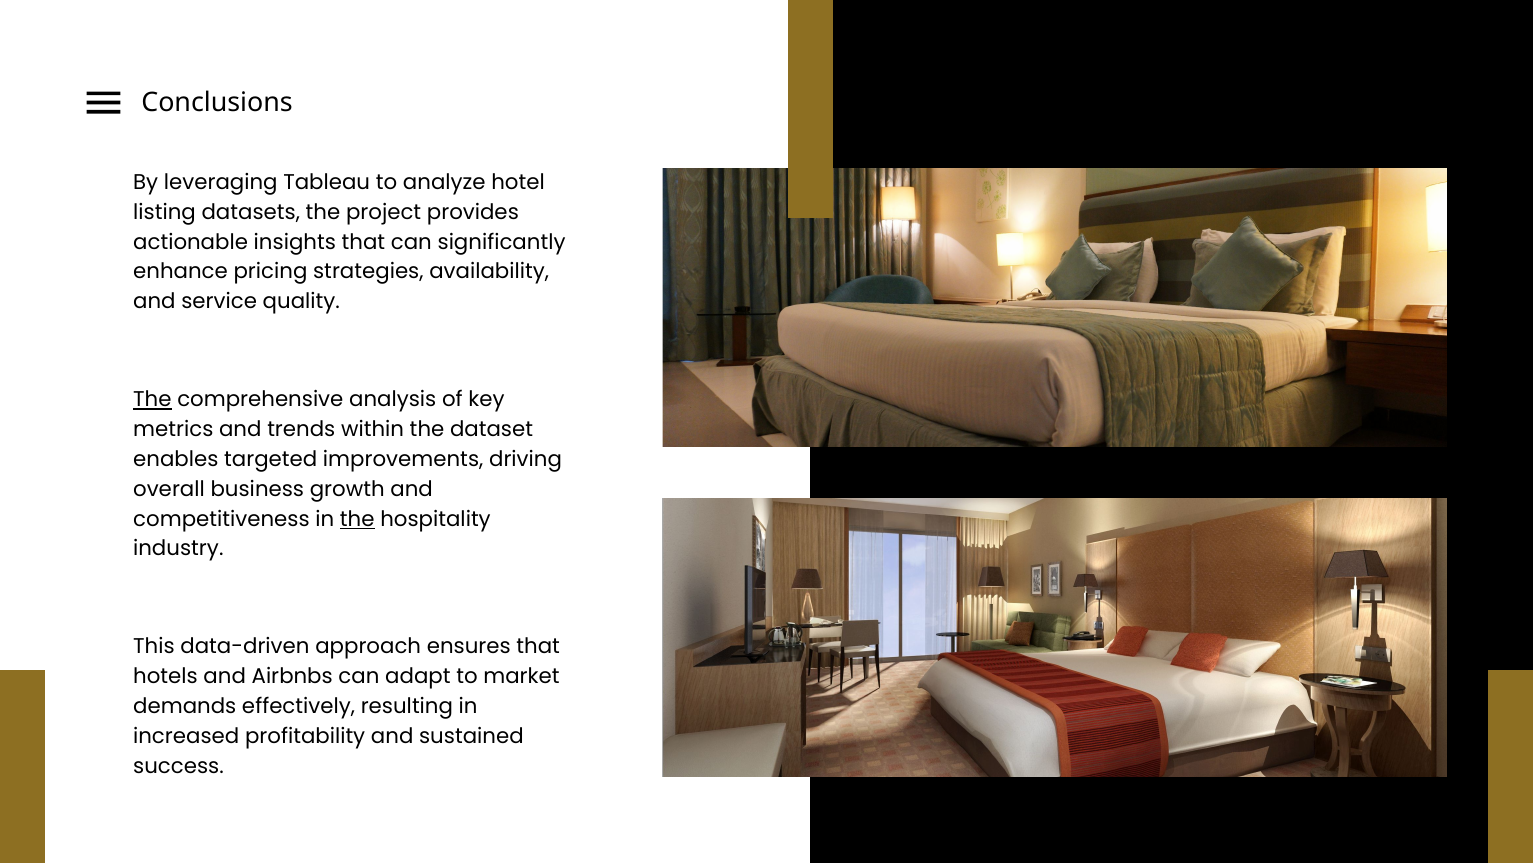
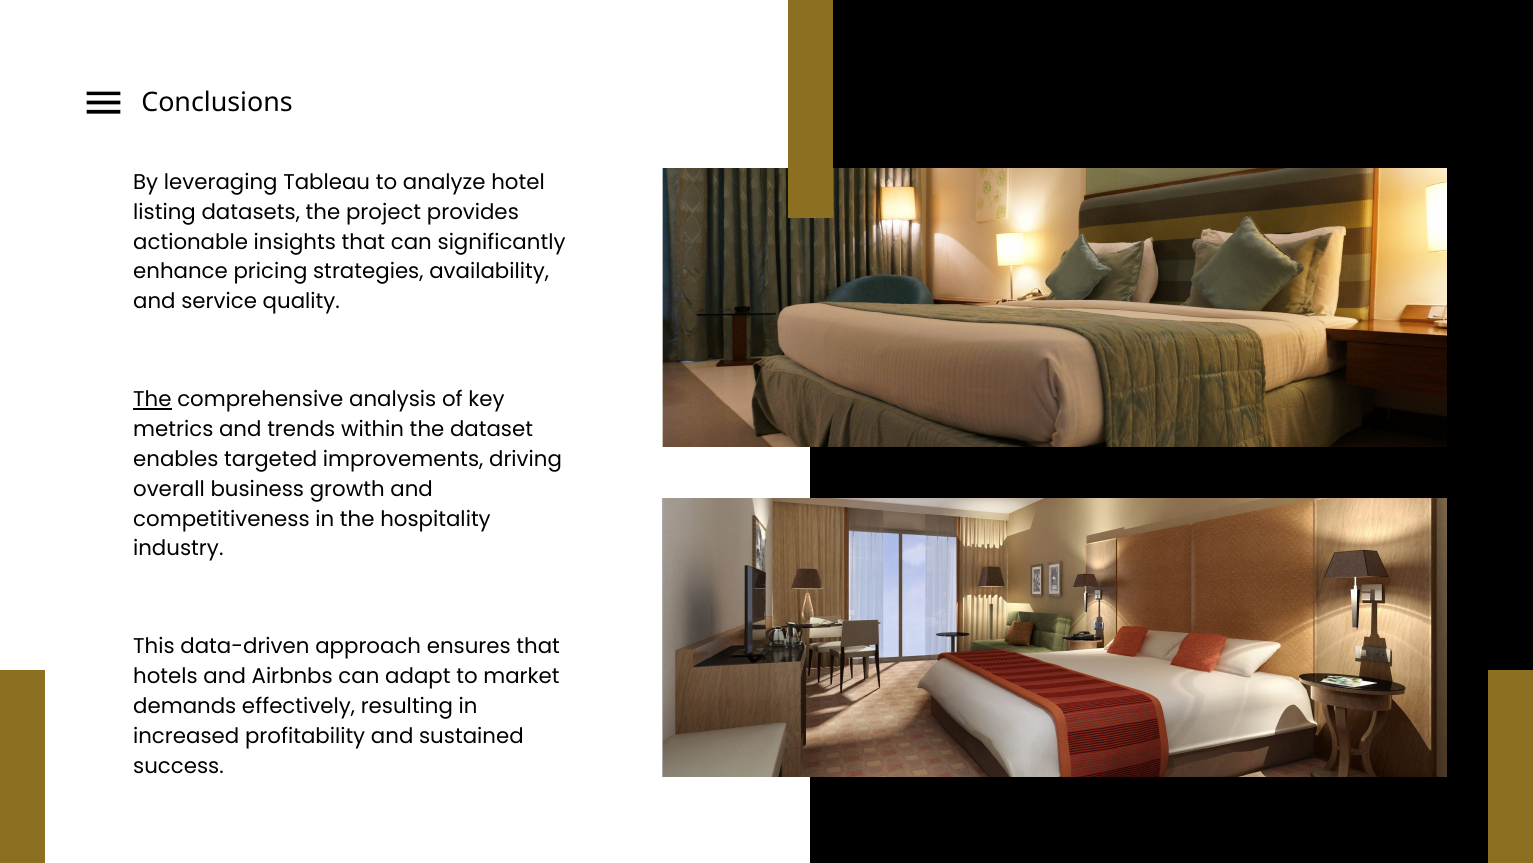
the underline: present -> none (357, 519)
